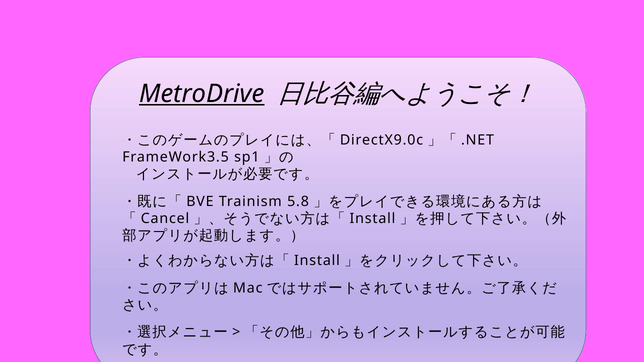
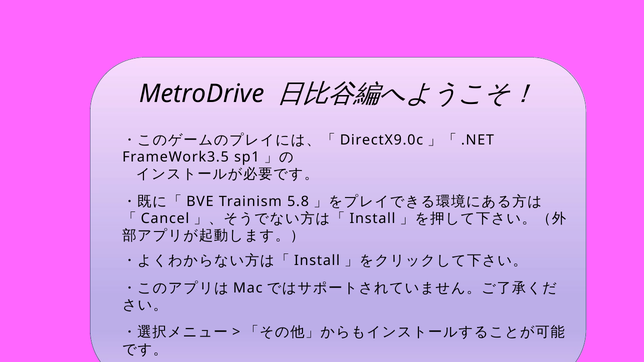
MetroDrive underline: present -> none (202, 94)
